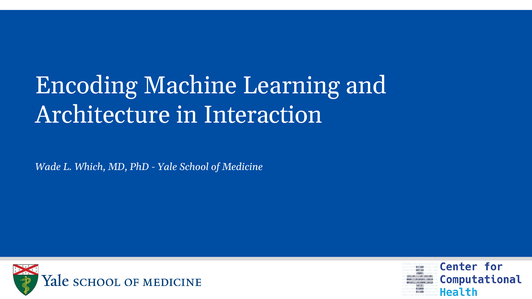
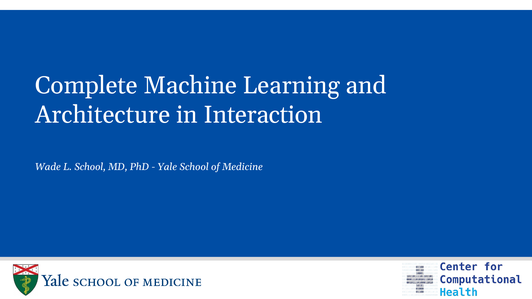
Encoding: Encoding -> Complete (86, 85)
L Which: Which -> School (90, 167)
